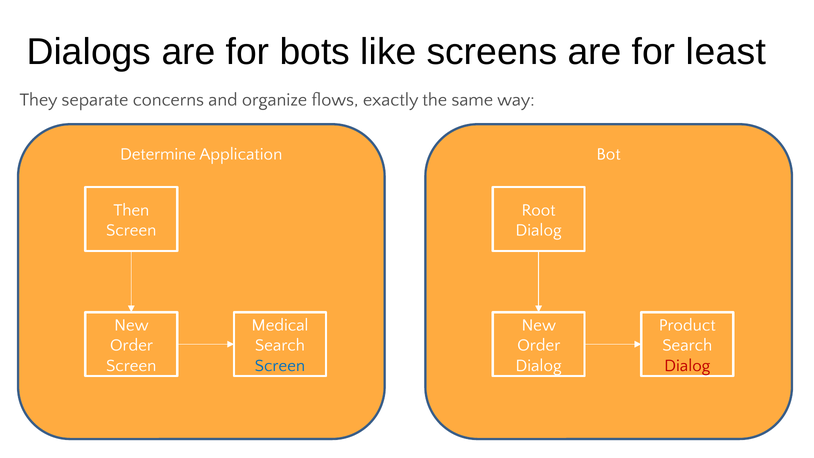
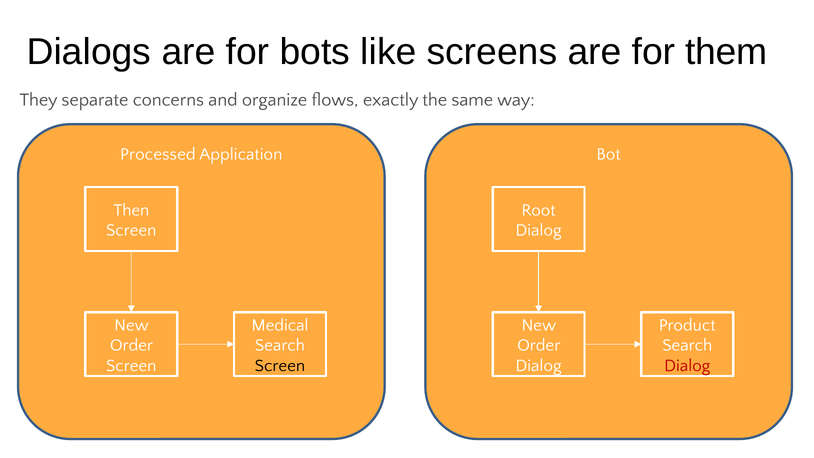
least: least -> them (726, 52)
Determine: Determine -> Processed (158, 154)
Screen colour: blue -> black (280, 366)
